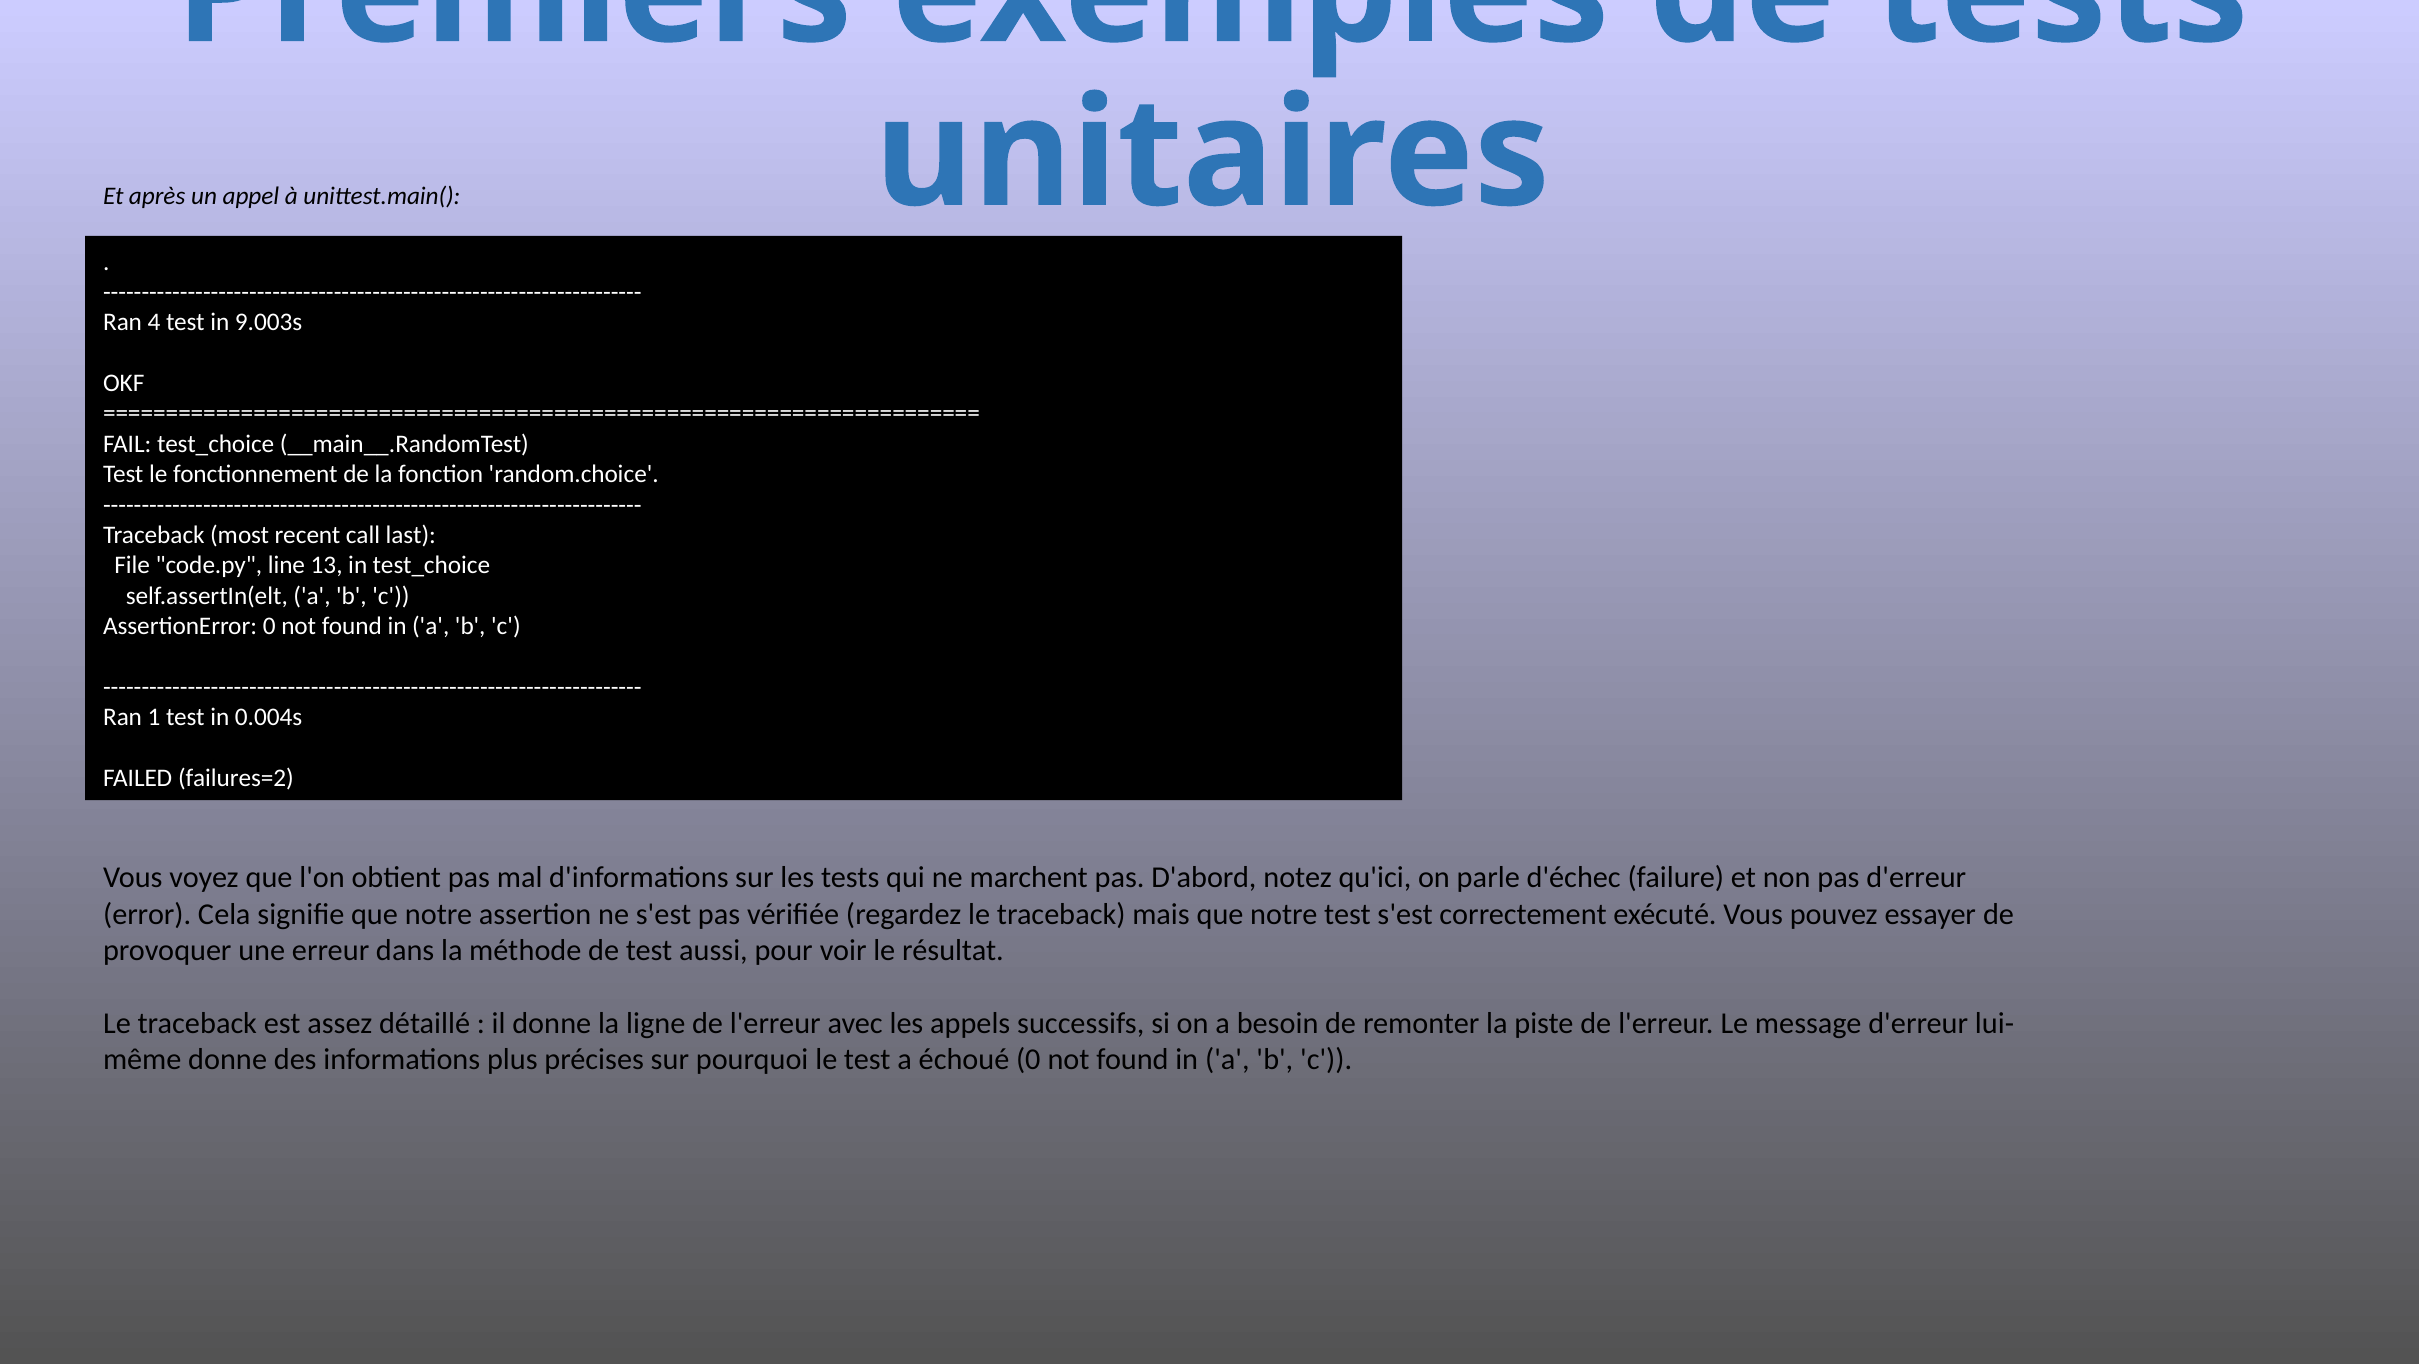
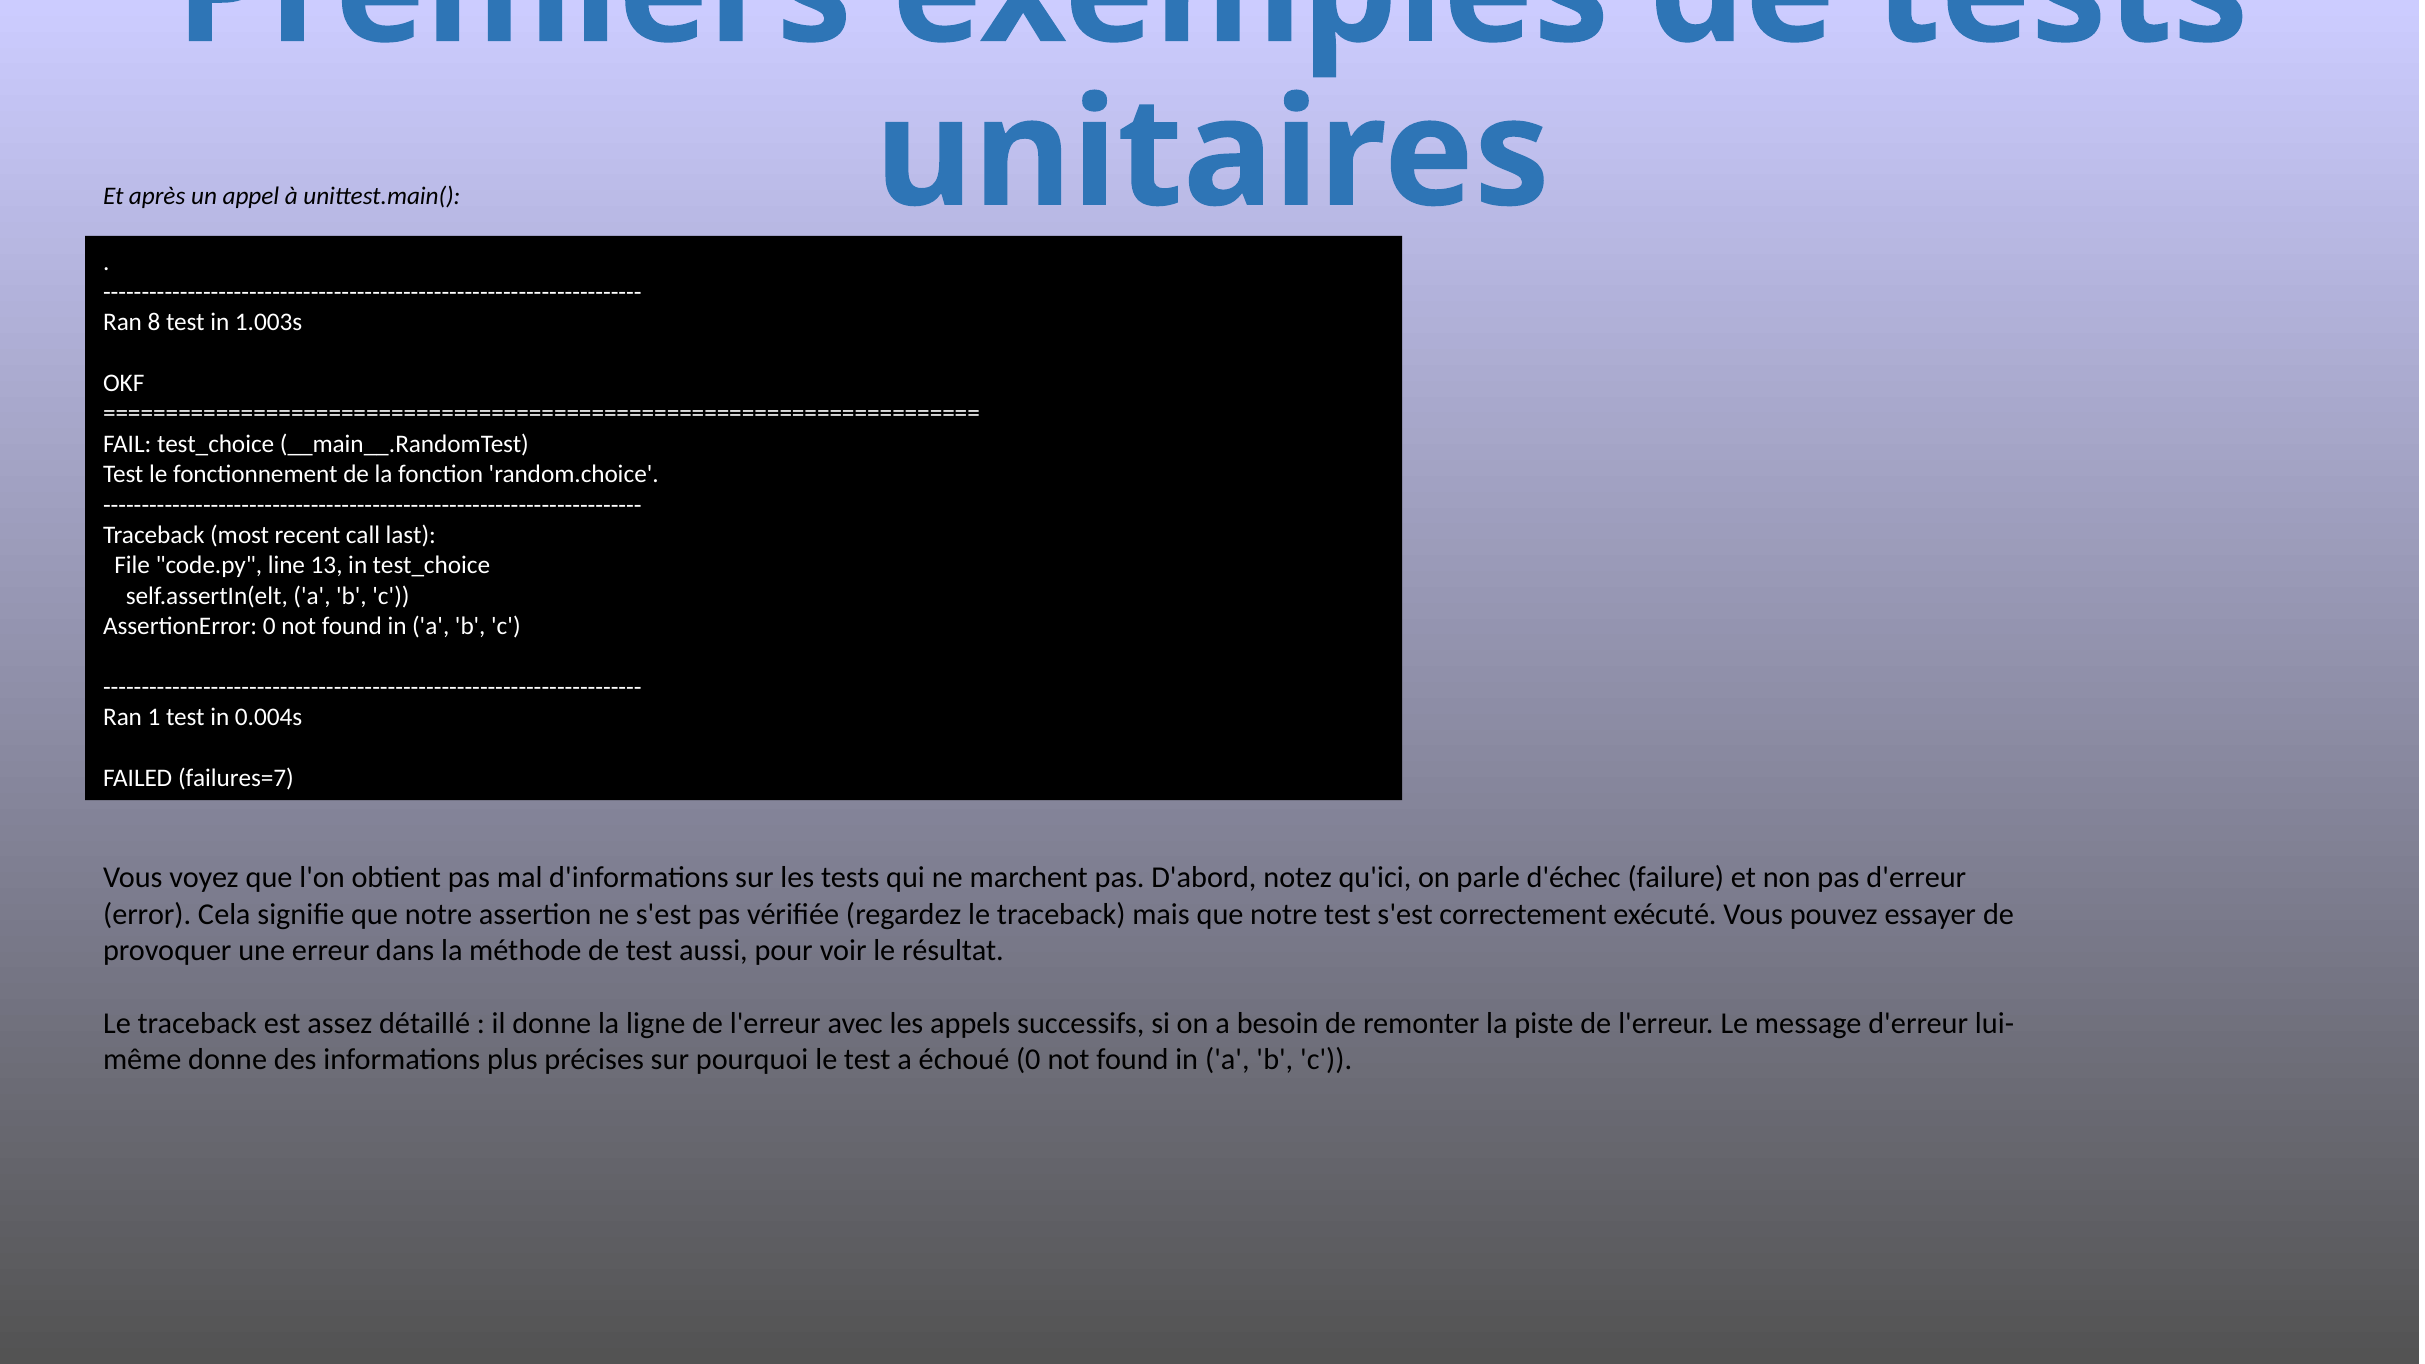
4: 4 -> 8 (154, 323)
9.003s: 9.003s -> 1.003s (269, 323)
failures=2: failures=2 -> failures=7 (236, 778)
